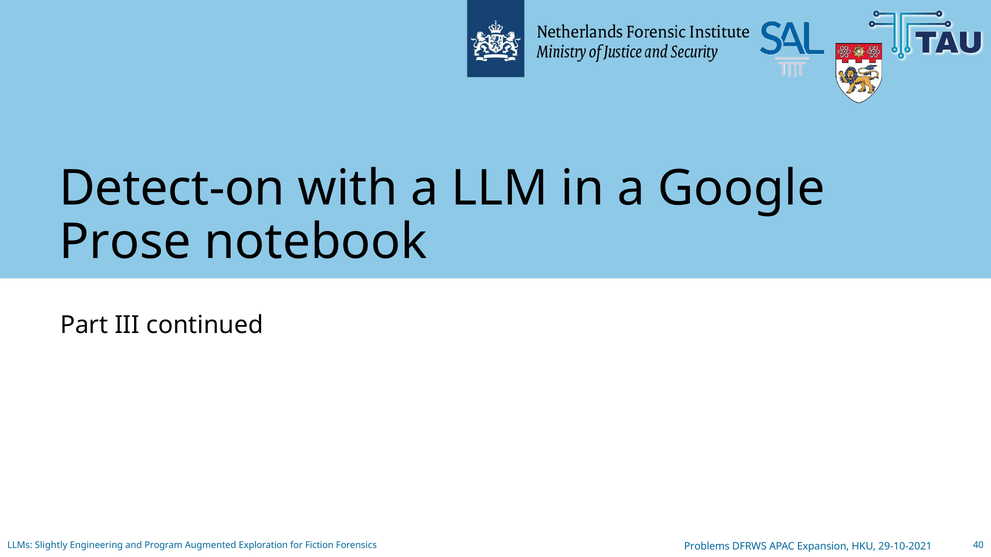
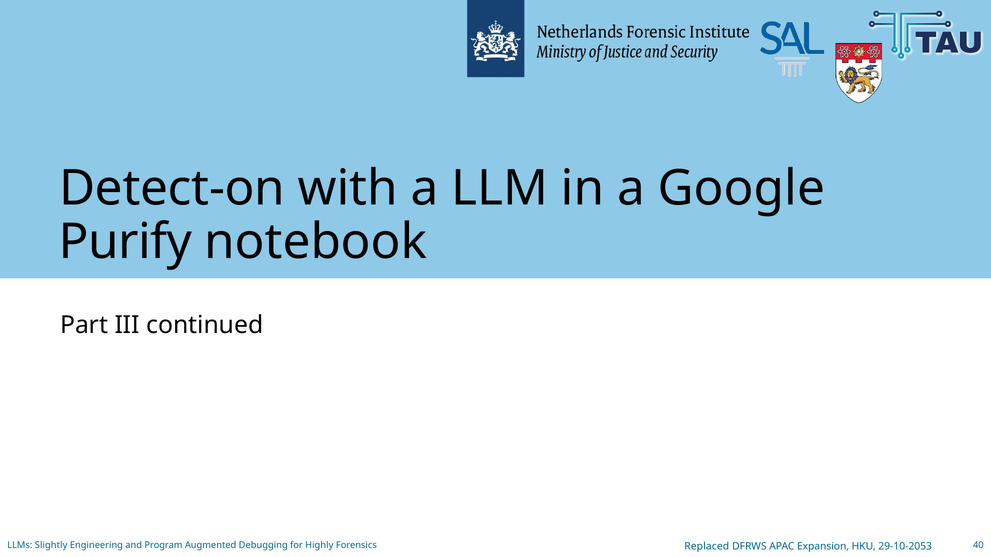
Prose: Prose -> Purify (125, 242)
Exploration: Exploration -> Debugging (263, 546)
Fiction: Fiction -> Highly (319, 546)
Problems: Problems -> Replaced (707, 547)
29-10-2021: 29-10-2021 -> 29-10-2053 (905, 547)
